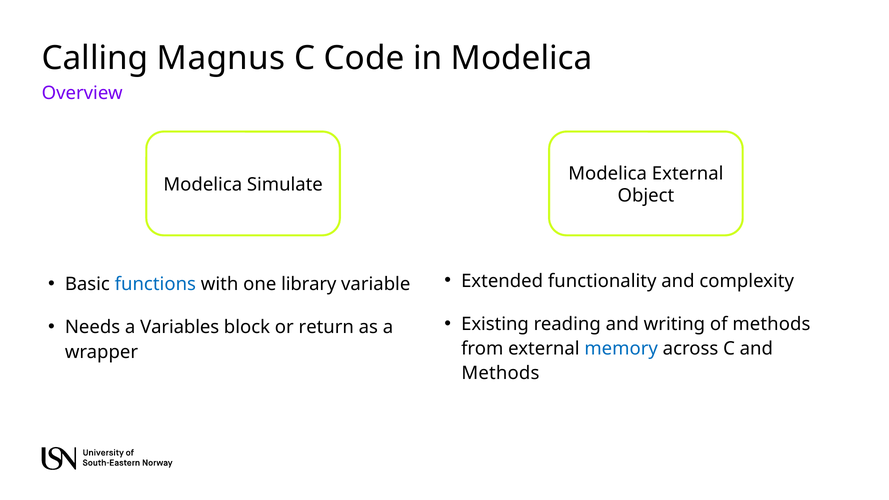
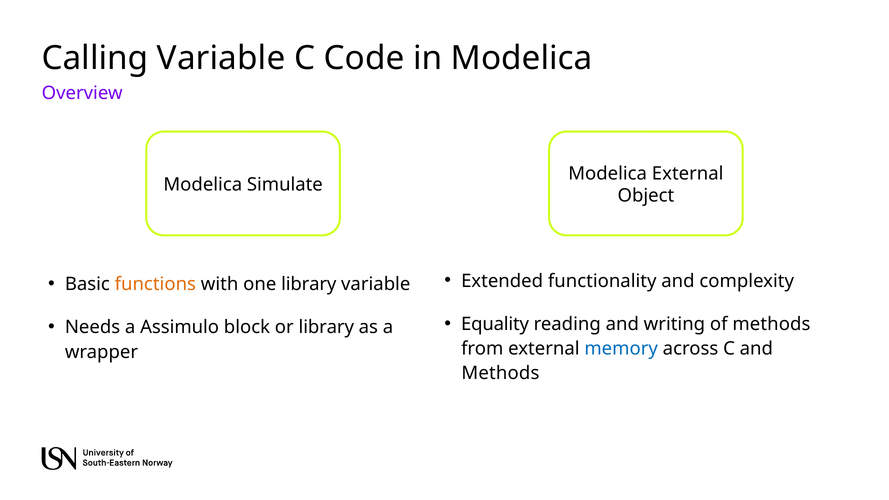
Calling Magnus: Magnus -> Variable (221, 58)
functions colour: blue -> orange (155, 284)
Existing: Existing -> Equality (495, 324)
Variables: Variables -> Assimulo (180, 327)
or return: return -> library (326, 327)
